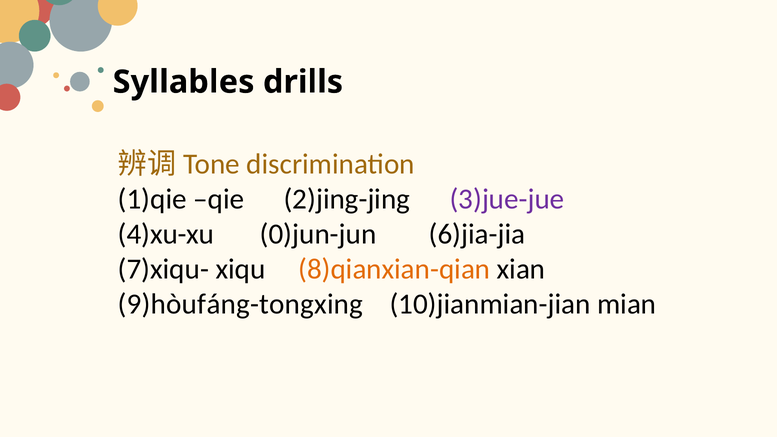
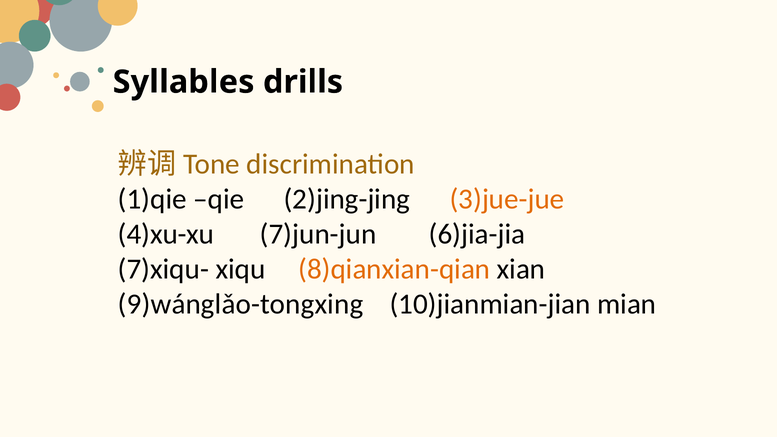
3)jue-jue colour: purple -> orange (507, 199)
0)jun-jun: 0)jun-jun -> 7)jun-jun (318, 234)
9)hòufáng-tongxing: 9)hòufáng-tongxing -> 9)wánglǎo-tongxing (241, 304)
